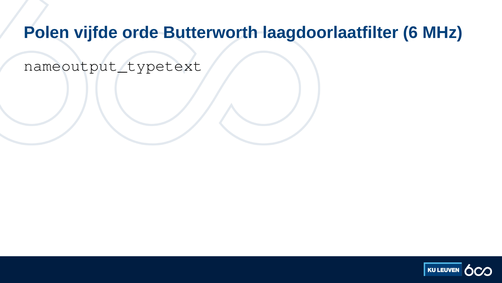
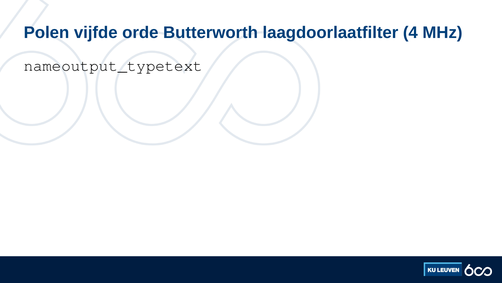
6: 6 -> 4 (410, 33)
